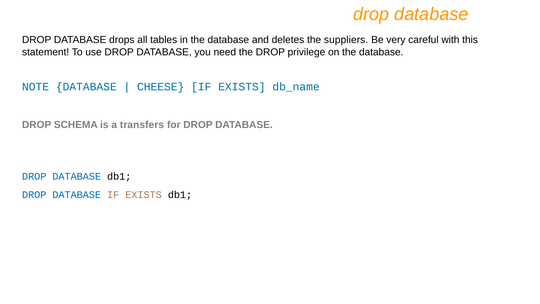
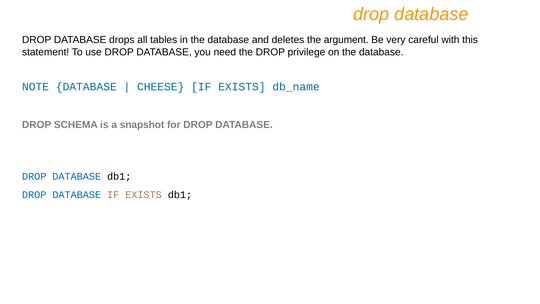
suppliers: suppliers -> argument (346, 40)
transfers: transfers -> snapshot (142, 125)
